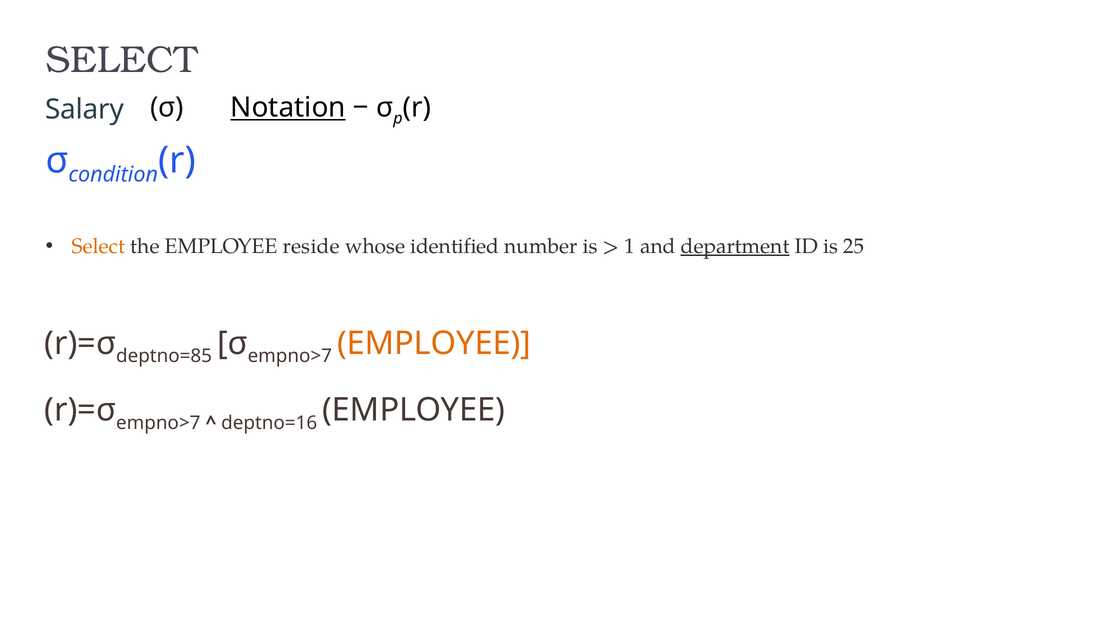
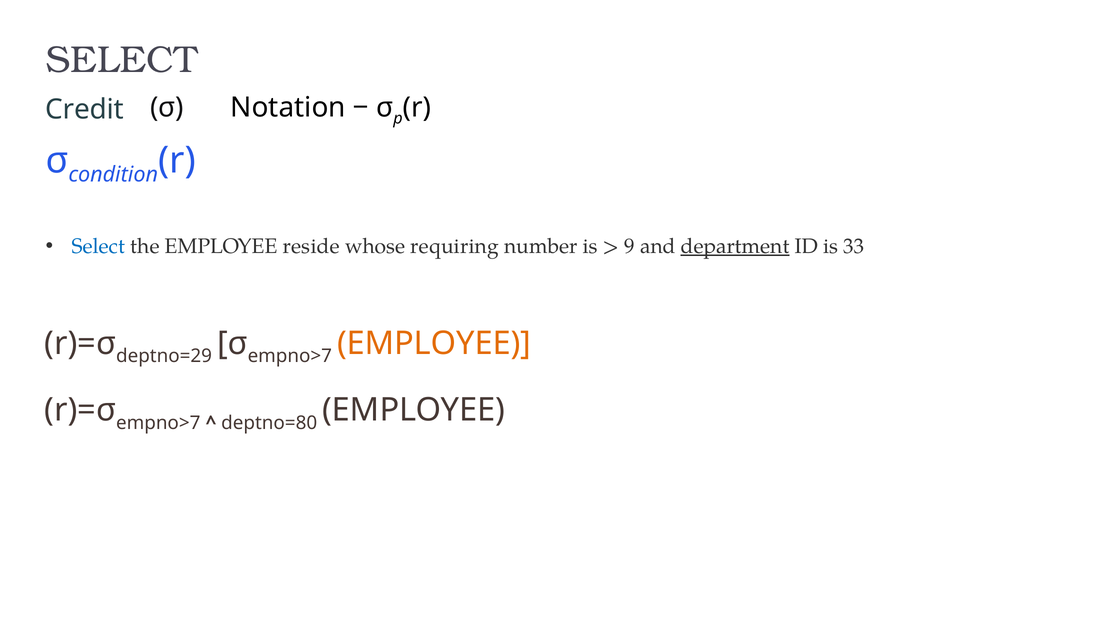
Salary: Salary -> Credit (85, 110)
Notation underline: present -> none (288, 107)
Select colour: orange -> blue (98, 246)
identified: identified -> requiring (455, 246)
1: 1 -> 9 (629, 246)
25: 25 -> 33 (854, 246)
deptno=85: deptno=85 -> deptno=29 (164, 356)
deptno=16: deptno=16 -> deptno=80 (269, 423)
